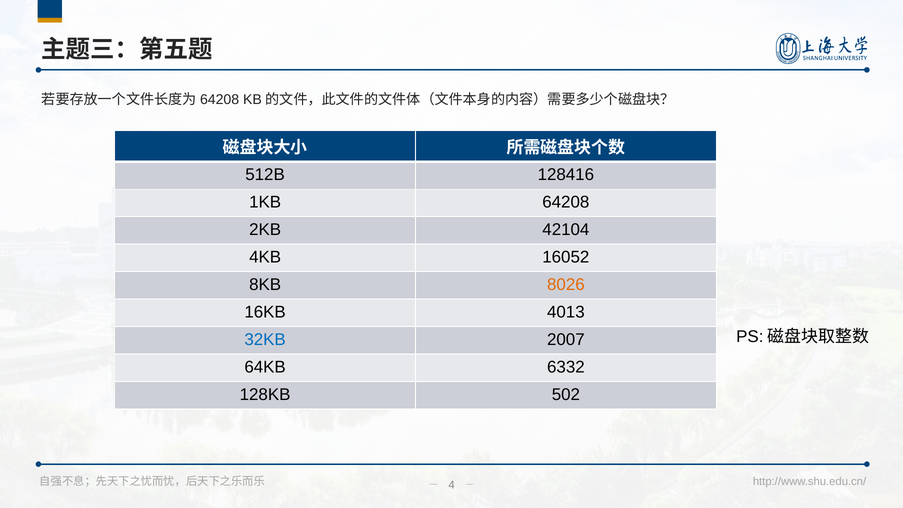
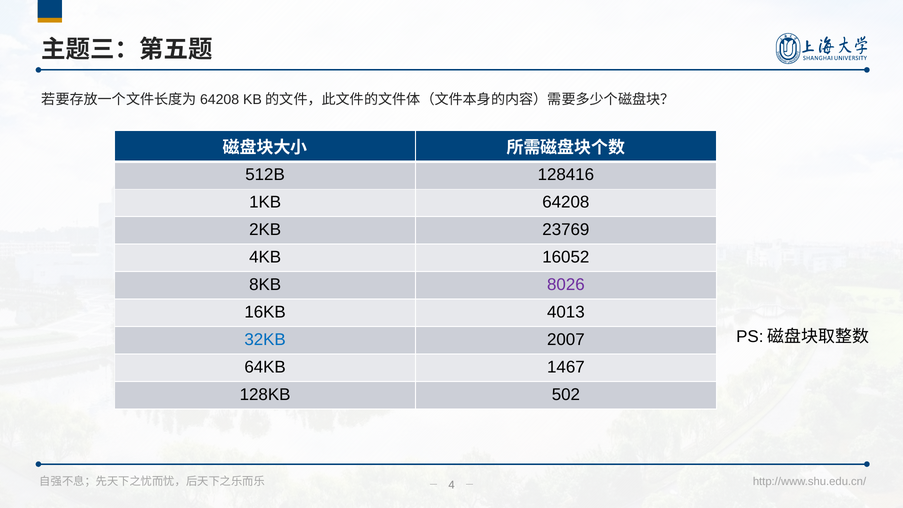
42104: 42104 -> 23769 (566, 230)
8026 colour: orange -> purple (566, 285)
6332: 6332 -> 1467 (566, 367)
